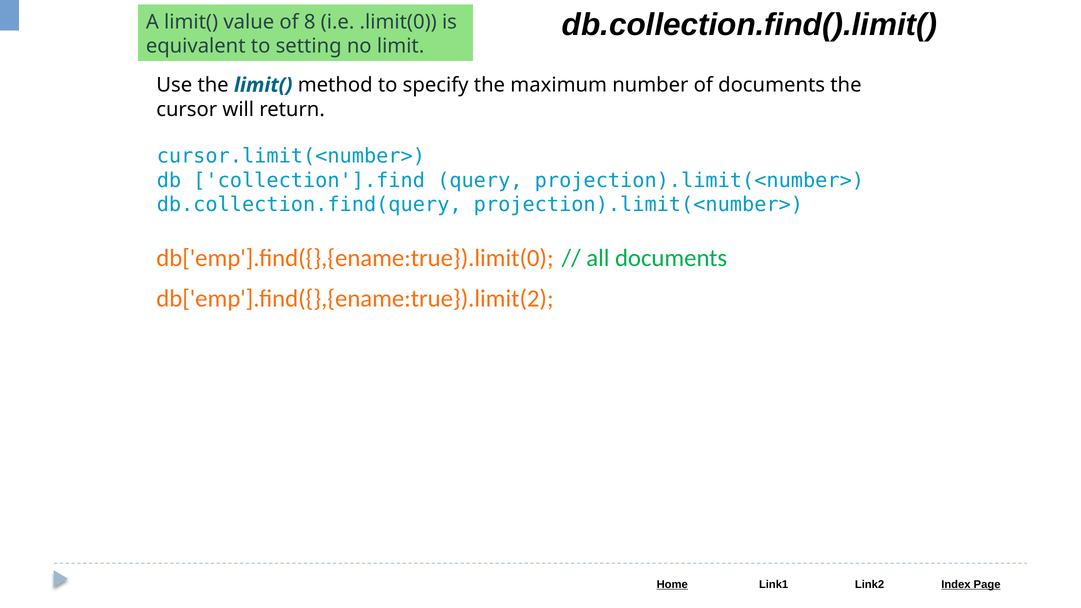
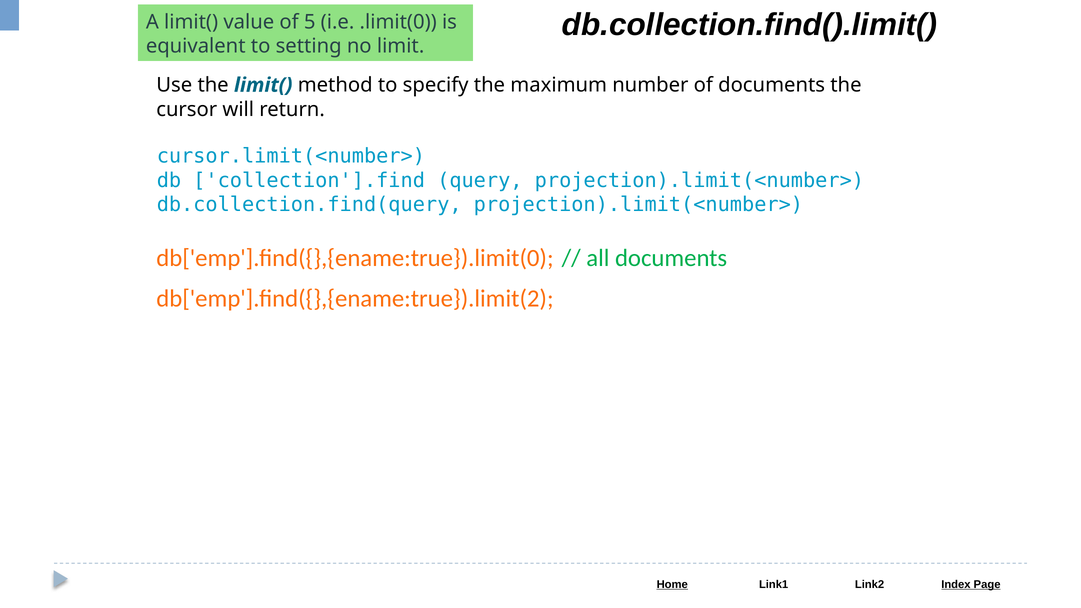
8: 8 -> 5 (310, 22)
